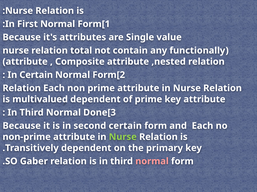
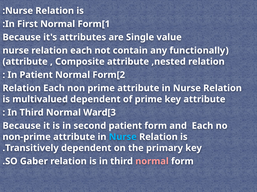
nurse relation total: total -> each (81, 51)
In Certain: Certain -> Patient (36, 75)
Done: Done -> Ward (95, 113)
second certain: certain -> patient (125, 126)
Nurse colour: light green -> light blue (123, 137)
